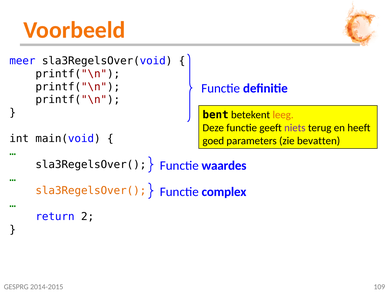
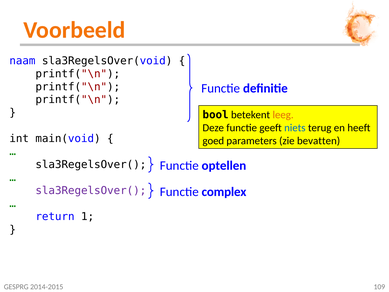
meer: meer -> naam (22, 61)
bent: bent -> bool (216, 115)
niets colour: purple -> blue (295, 128)
waardes: waardes -> optellen (224, 165)
sla3RegelsOver( colour: orange -> purple (91, 190)
2: 2 -> 1 (88, 216)
